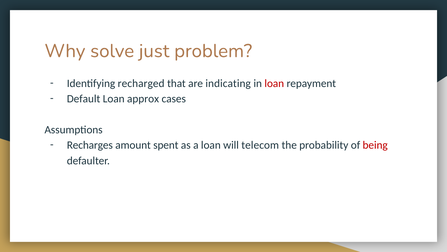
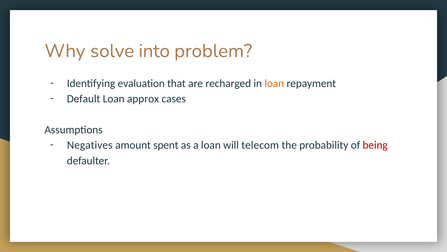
just: just -> into (154, 51)
recharged: recharged -> evaluation (141, 83)
indicating: indicating -> recharged (228, 83)
loan colour: red -> orange (274, 83)
Recharges: Recharges -> Negatives (90, 145)
